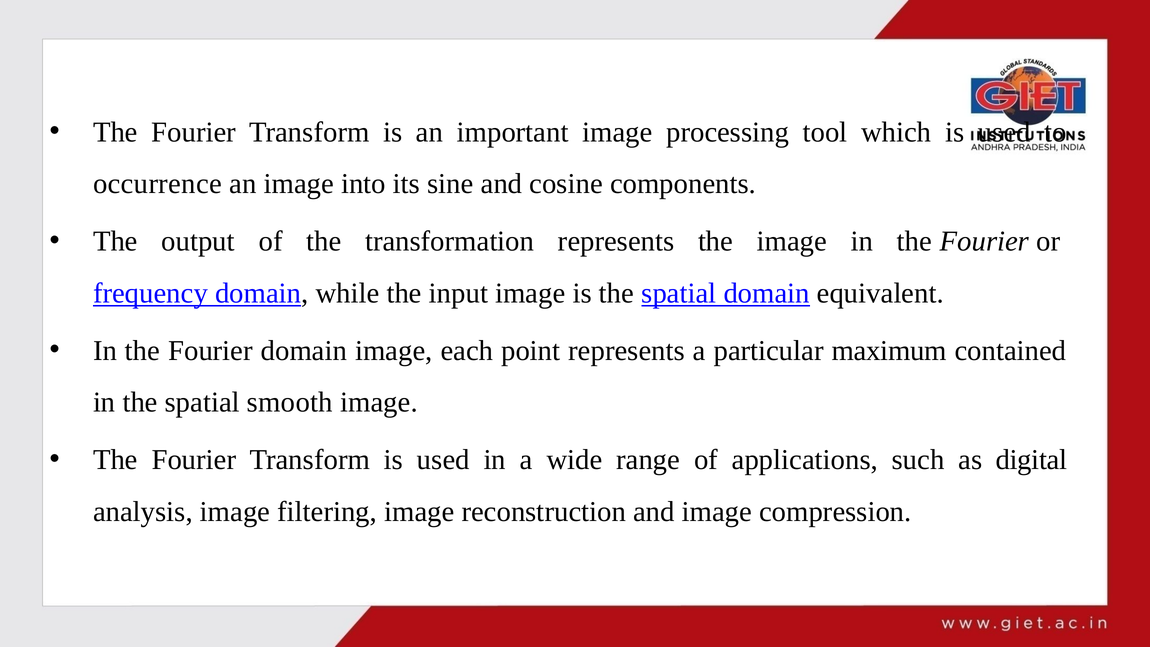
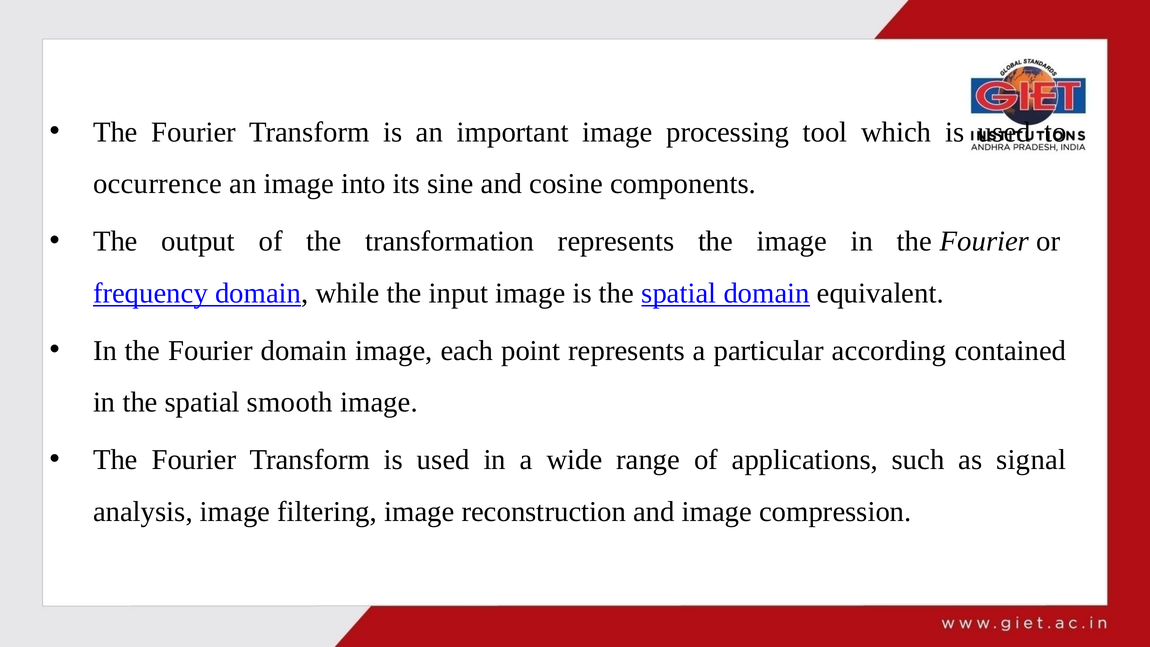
maximum: maximum -> according (889, 350)
digital: digital -> signal (1031, 460)
